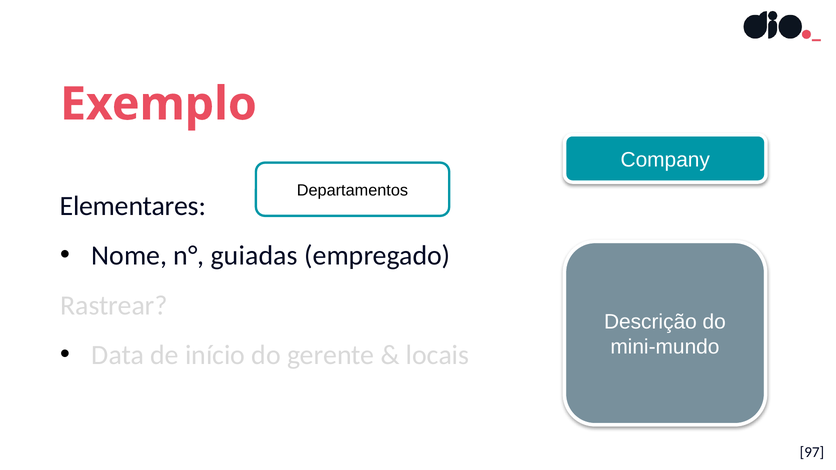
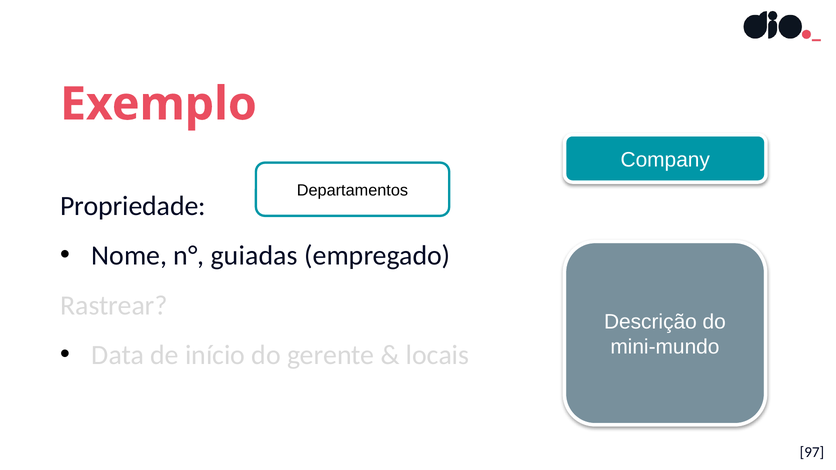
Elementares: Elementares -> Propriedade (133, 206)
